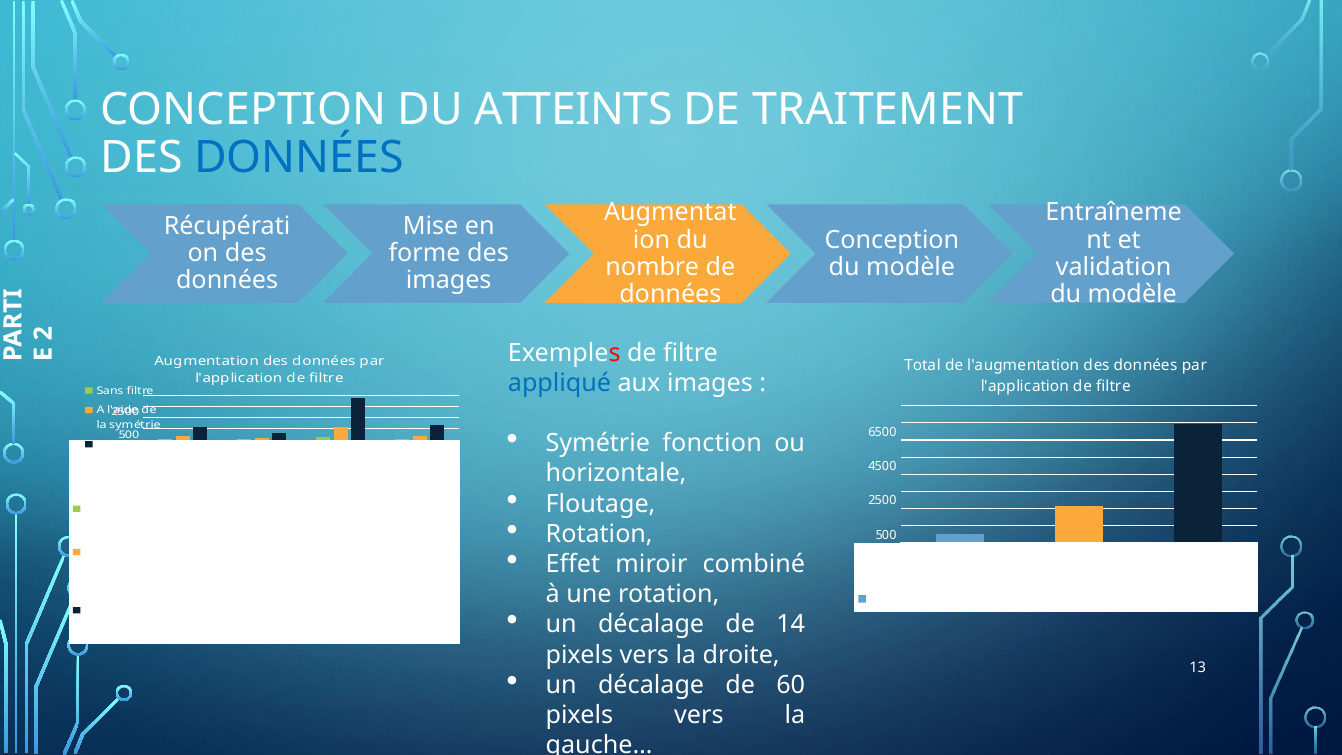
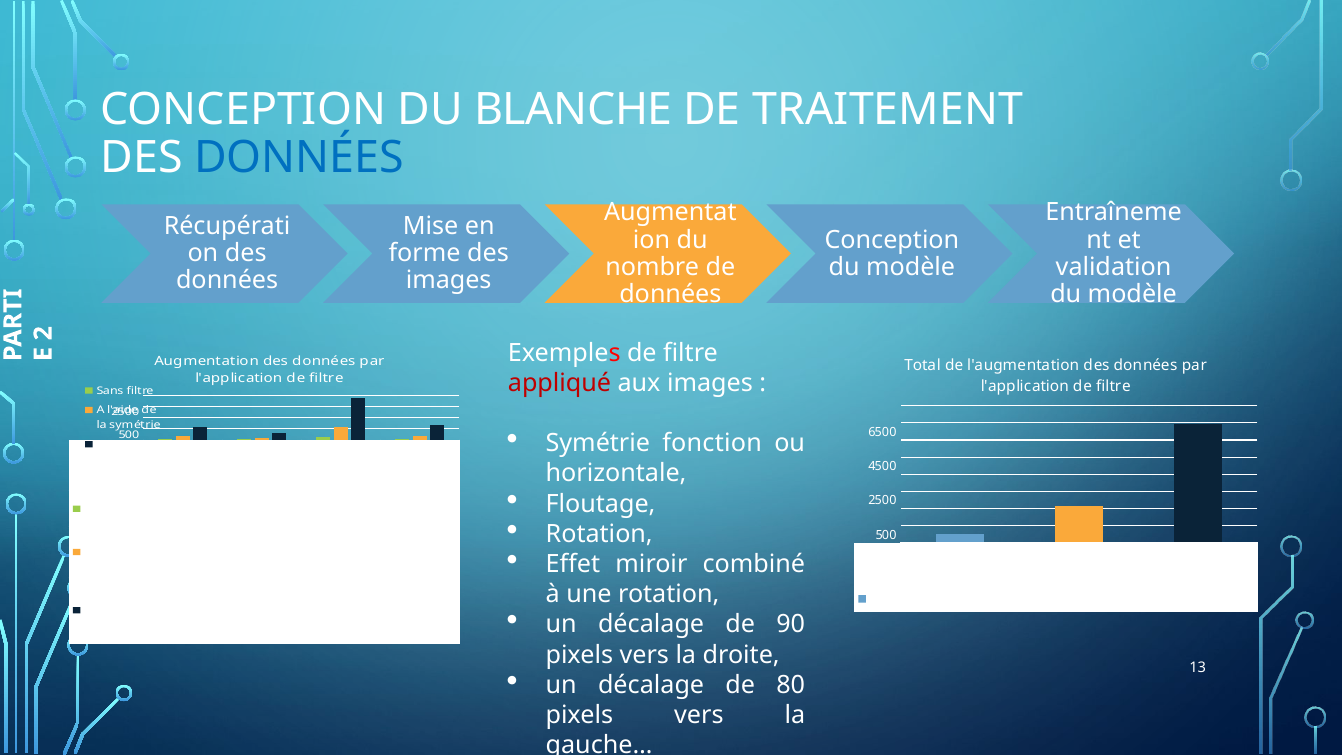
DU ATTEINTS: ATTEINTS -> BLANCHE (573, 109)
appliqué colour: blue -> red (560, 383)
14: 14 -> 90 (791, 625)
60: 60 -> 80 (791, 685)
